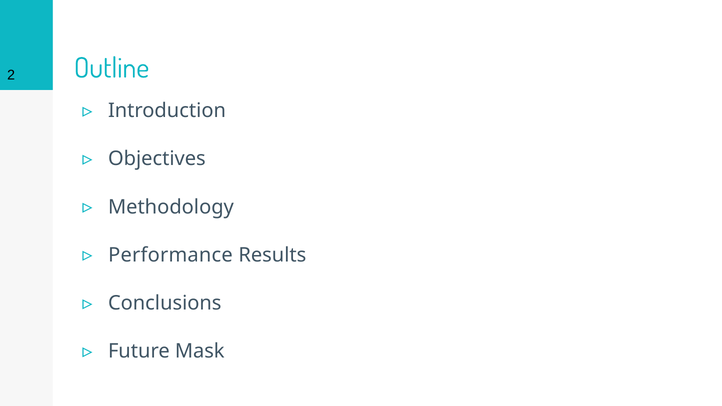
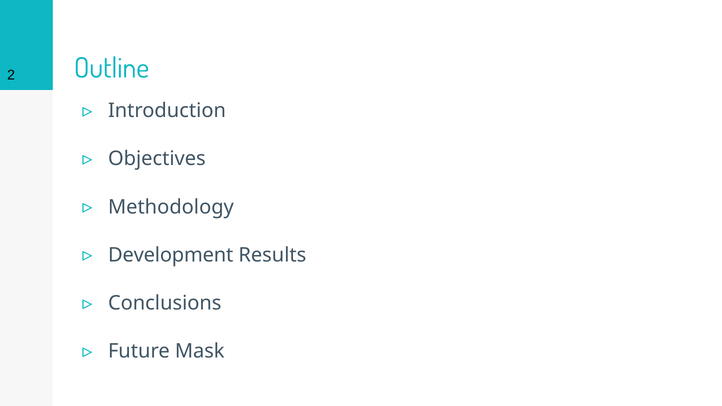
Performance: Performance -> Development (171, 255)
